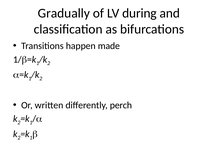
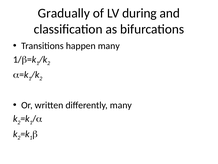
happen made: made -> many (109, 46)
differently perch: perch -> many (121, 105)
